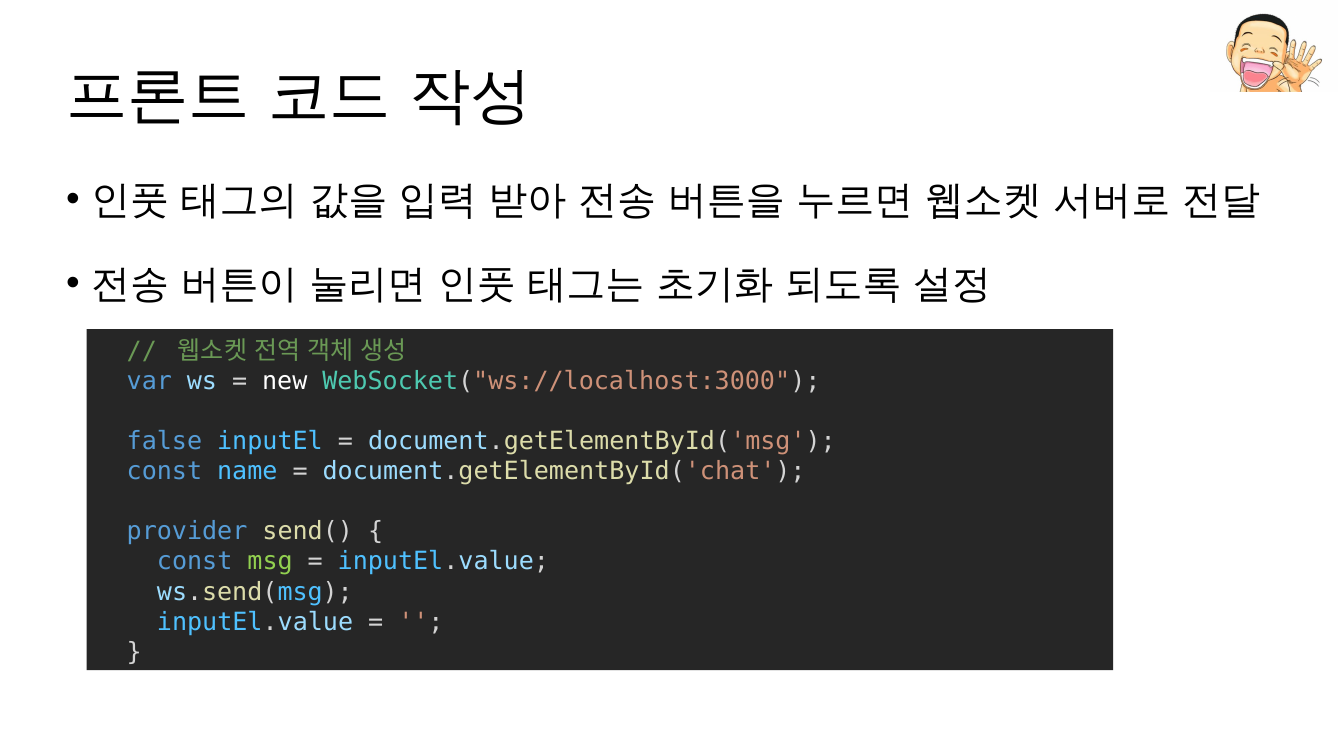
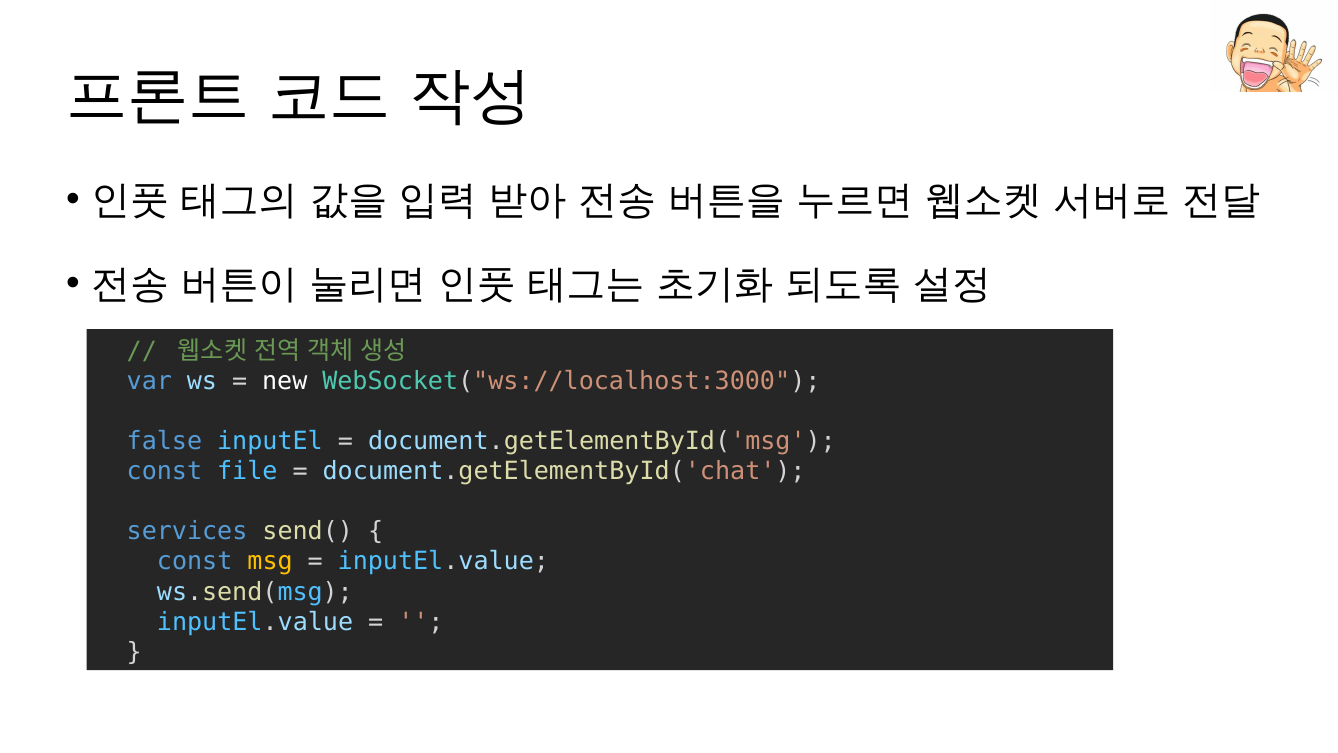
name: name -> file (247, 471)
provider: provider -> services (187, 531)
msg colour: light green -> yellow (270, 561)
